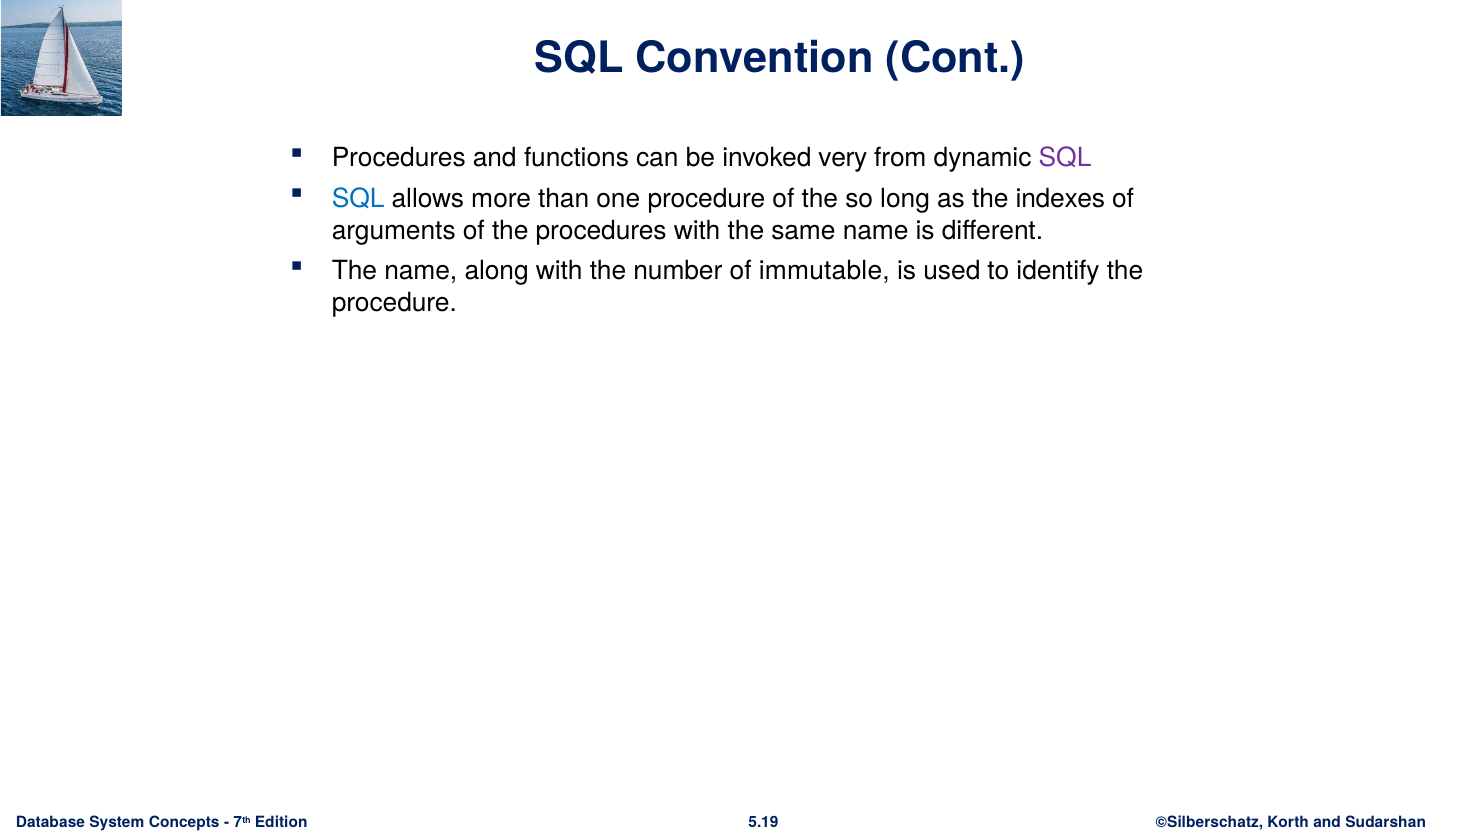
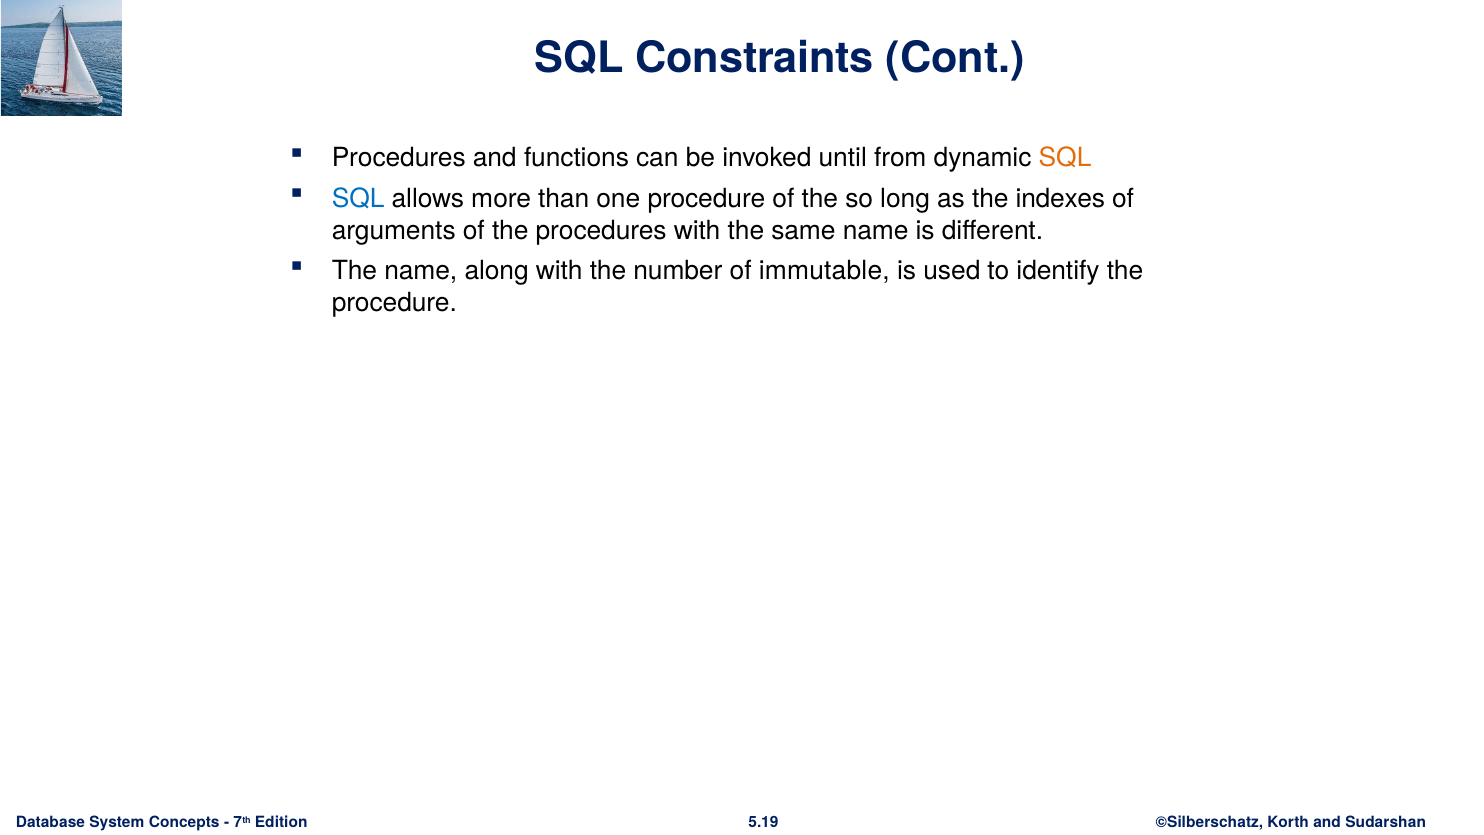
Convention: Convention -> Constraints (755, 58)
very: very -> until (843, 158)
SQL colour: purple -> orange (1065, 158)
